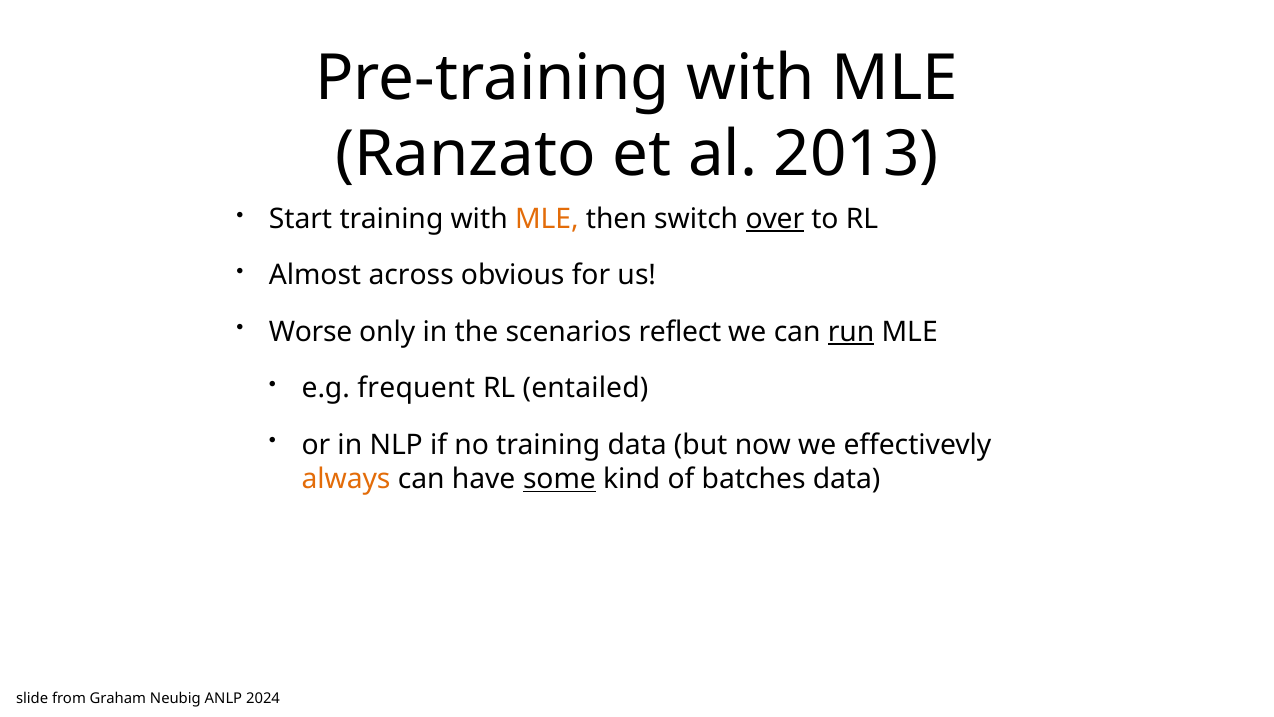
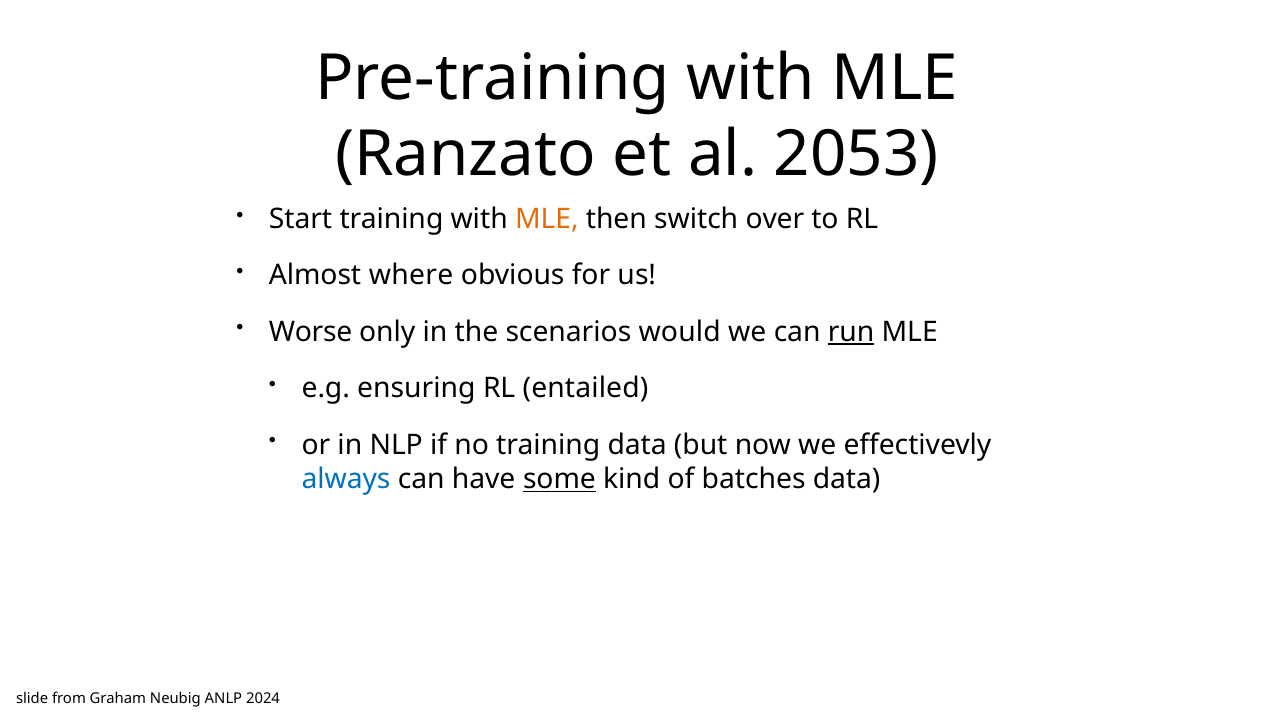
2013: 2013 -> 2053 (856, 155)
over underline: present -> none (775, 219)
across: across -> where (411, 275)
reflect: reflect -> would (680, 332)
frequent: frequent -> ensuring (416, 388)
always colour: orange -> blue (346, 478)
